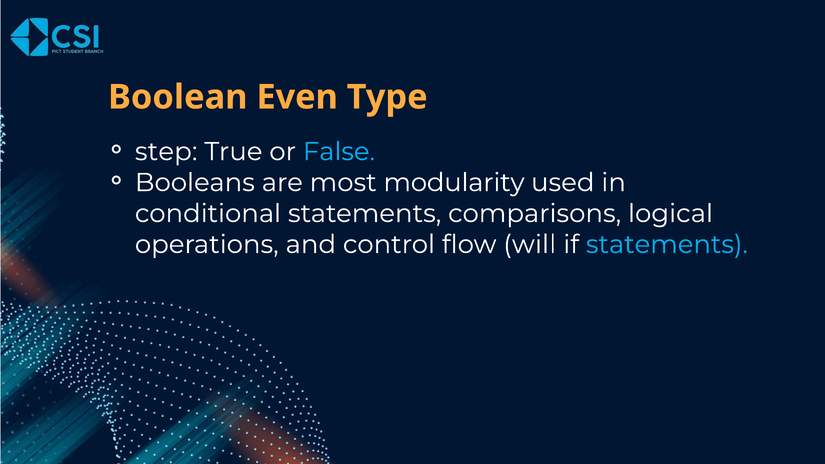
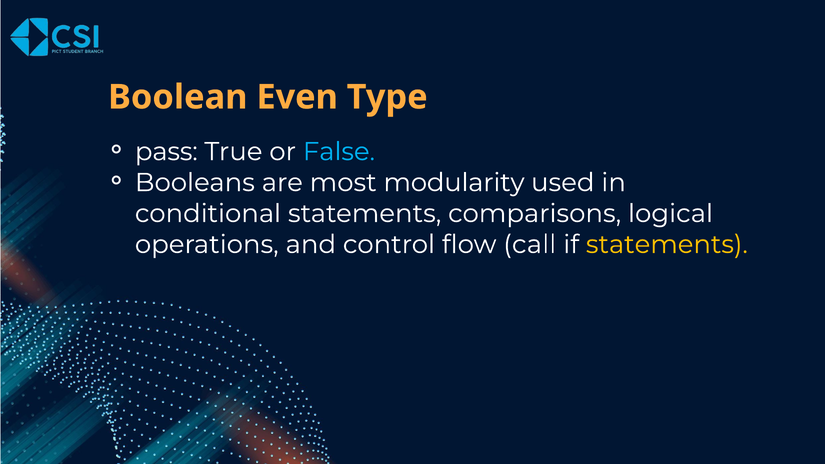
step: step -> pass (166, 152)
will: will -> call (530, 244)
statements colour: light blue -> yellow (667, 244)
